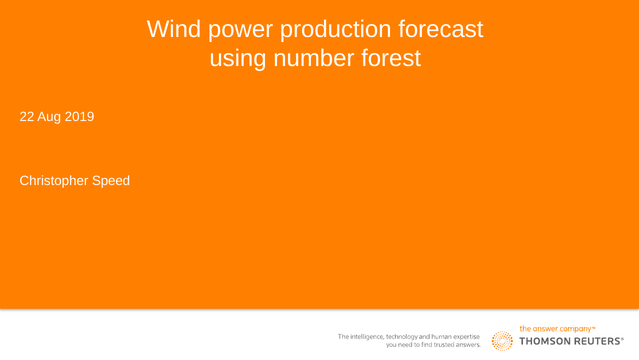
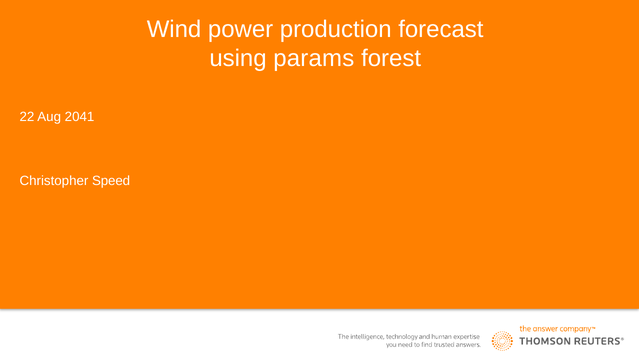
number: number -> params (314, 58)
2019: 2019 -> 2041 (80, 117)
